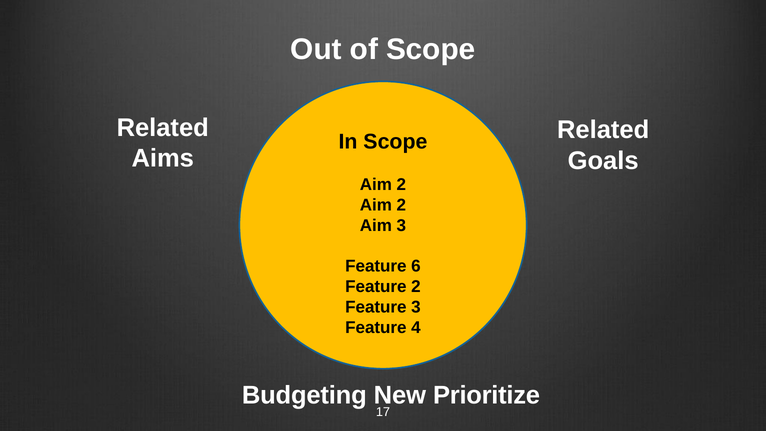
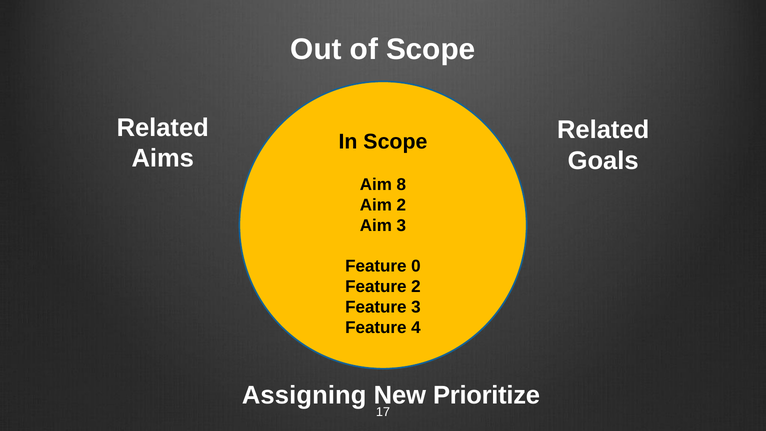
2: 2 -> 8 (401, 185)
6: 6 -> 0 (416, 266)
Budgeting: Budgeting -> Assigning (304, 395)
